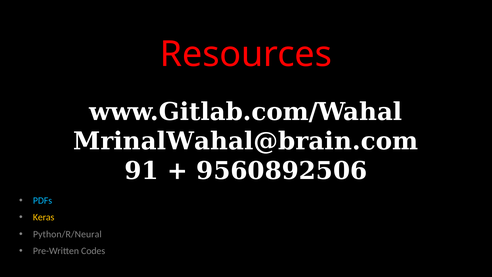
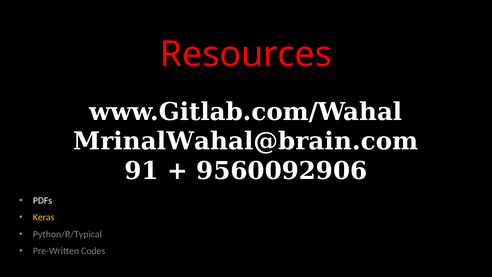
9560892506: 9560892506 -> 9560092906 (282, 171)
PDFs colour: light blue -> white (43, 200)
Python/R/Neural: Python/R/Neural -> Python/R/Typical (67, 234)
